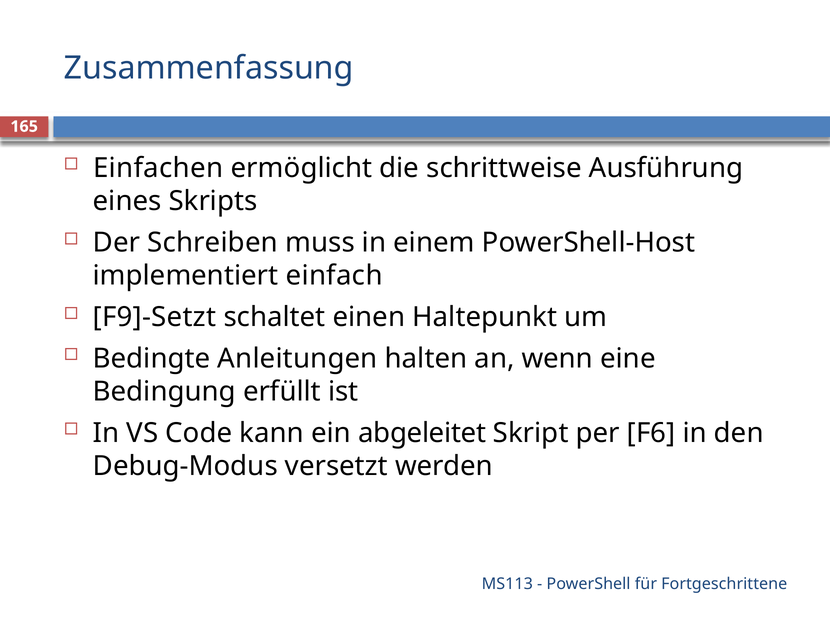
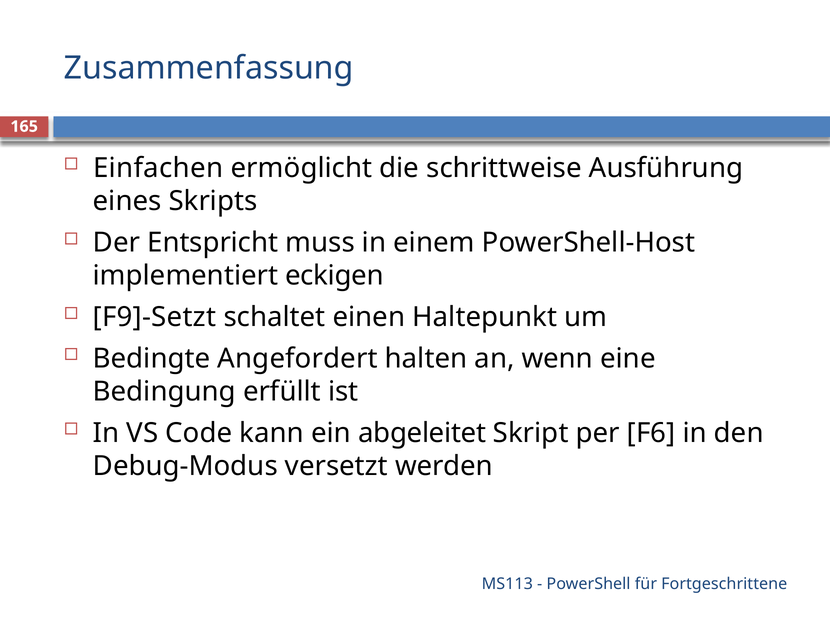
Schreiben: Schreiben -> Entspricht (213, 242)
einfach: einfach -> eckigen (334, 276)
Anleitungen: Anleitungen -> Angefordert (298, 358)
